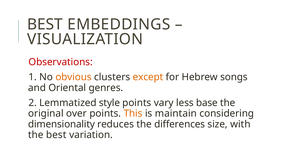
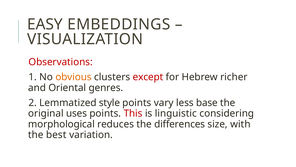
BEST: BEST -> EASY (45, 24)
except colour: orange -> red (148, 77)
songs: songs -> richer (234, 77)
over: over -> uses (77, 113)
This colour: orange -> red (133, 113)
maintain: maintain -> linguistic (176, 113)
dimensionality: dimensionality -> morphological (62, 124)
